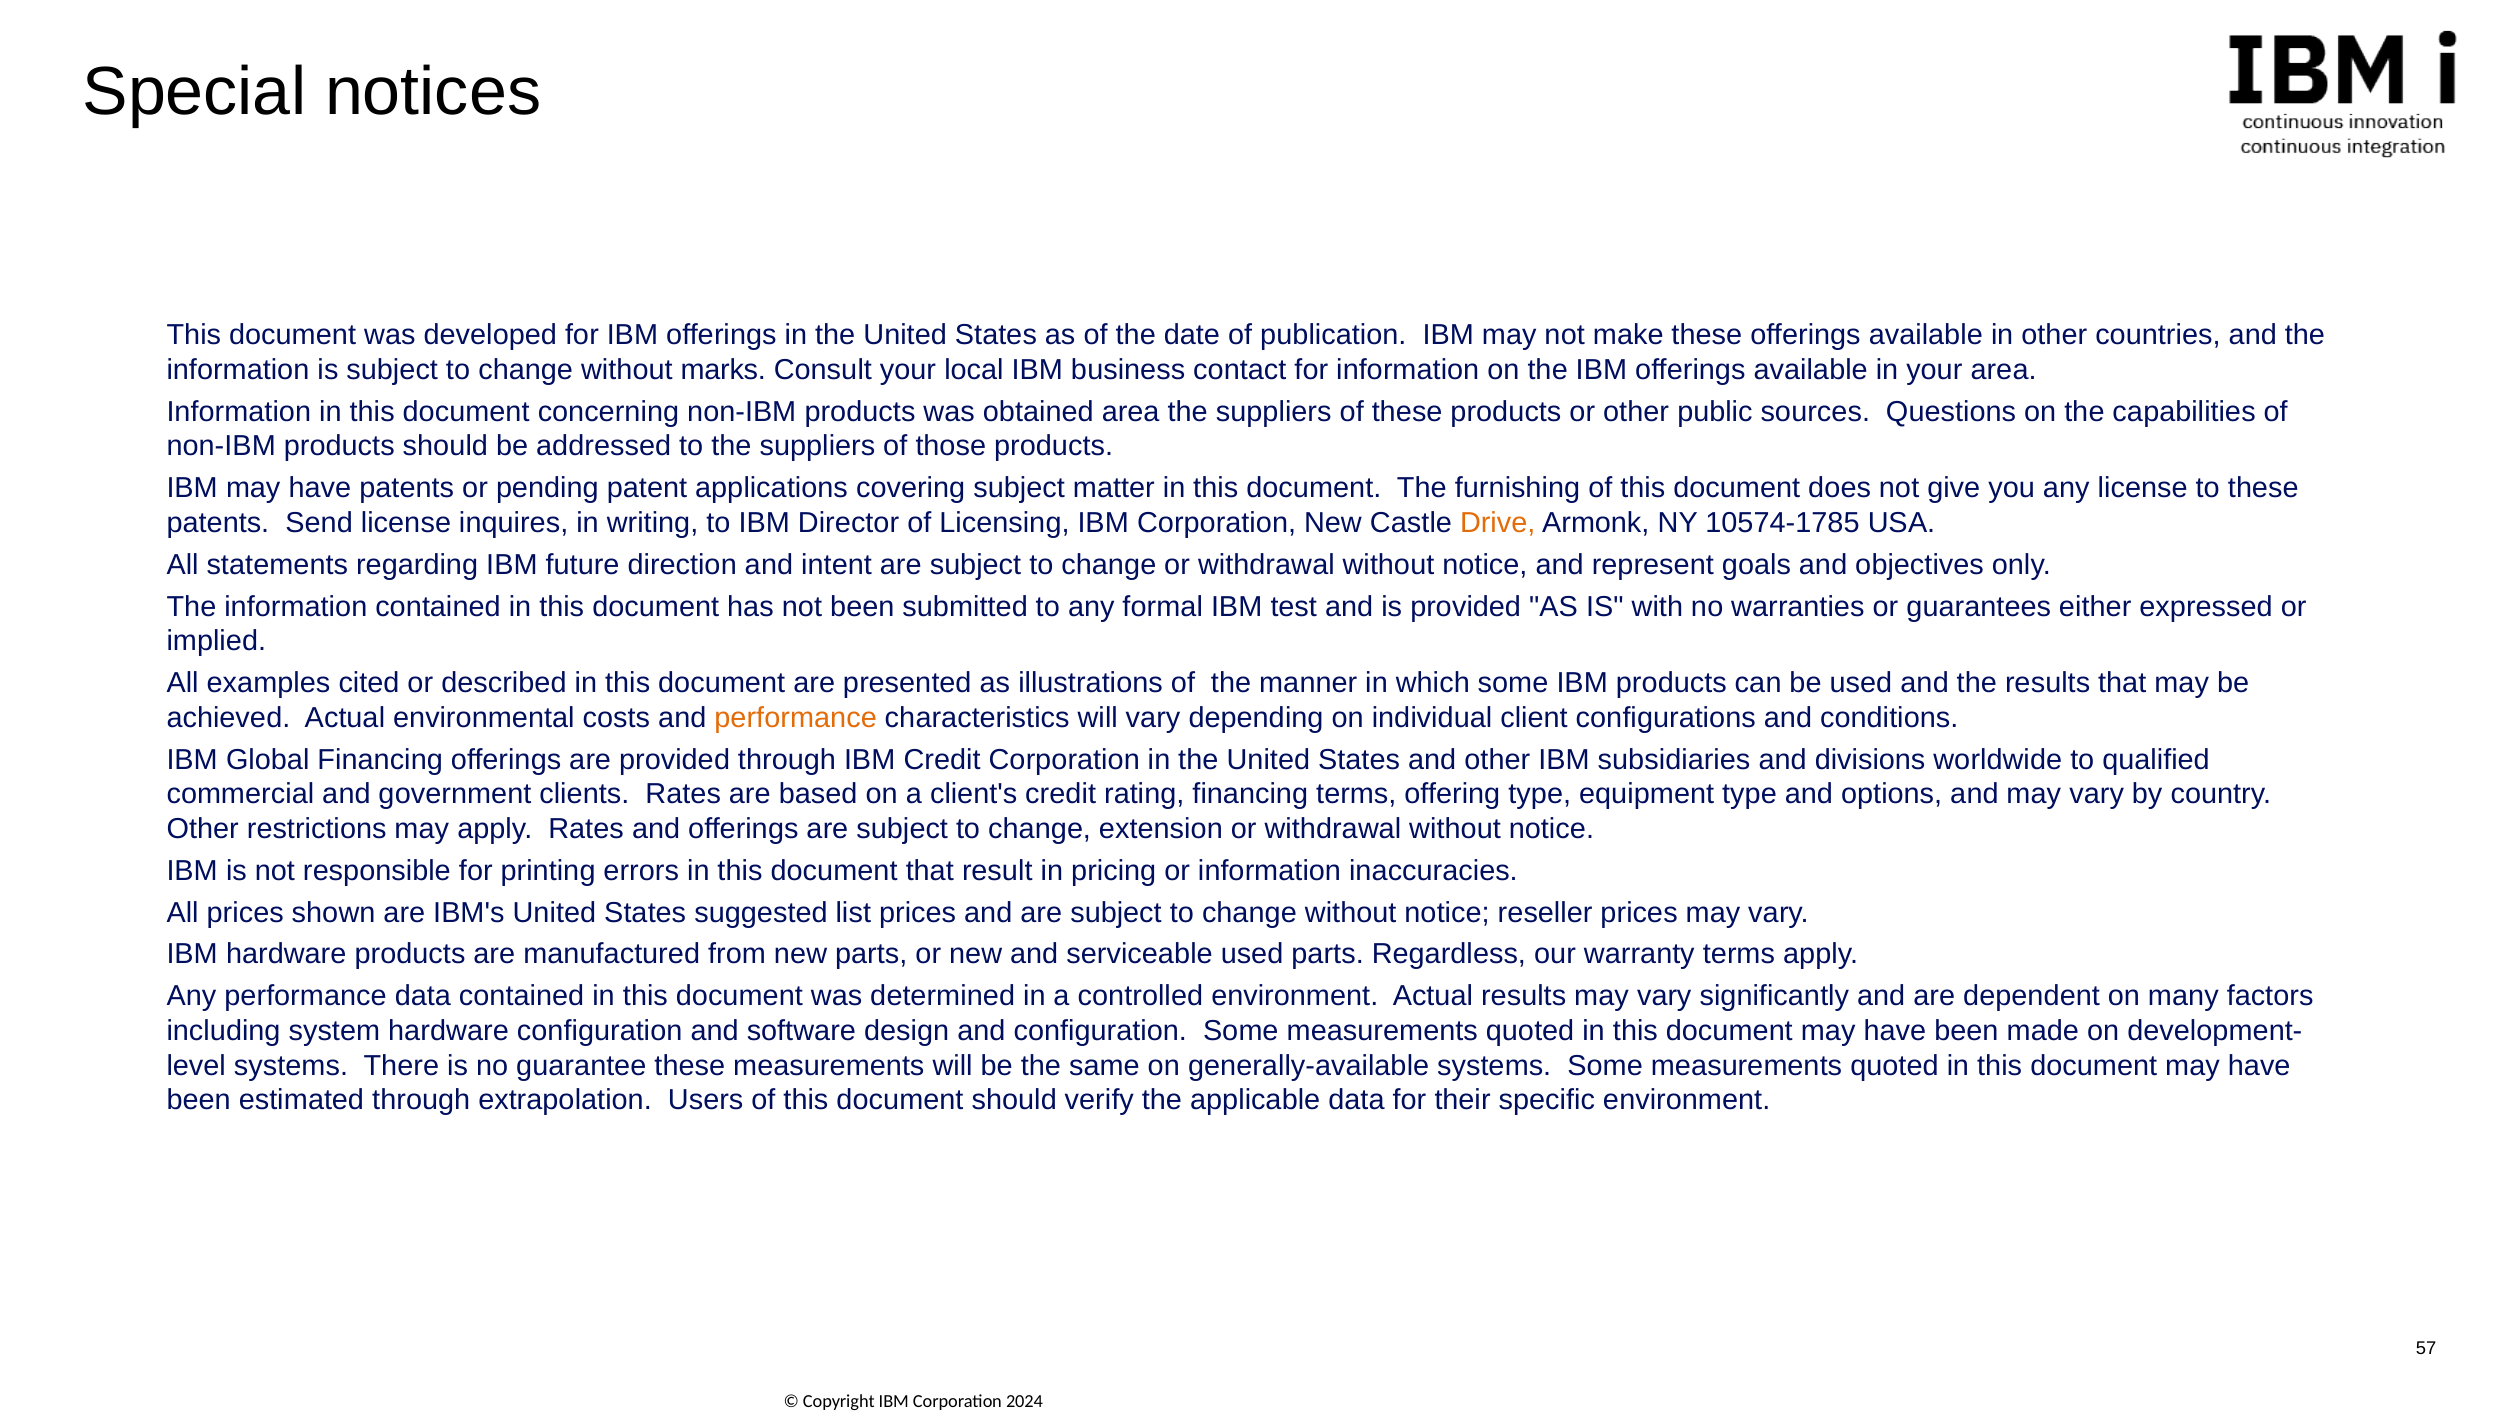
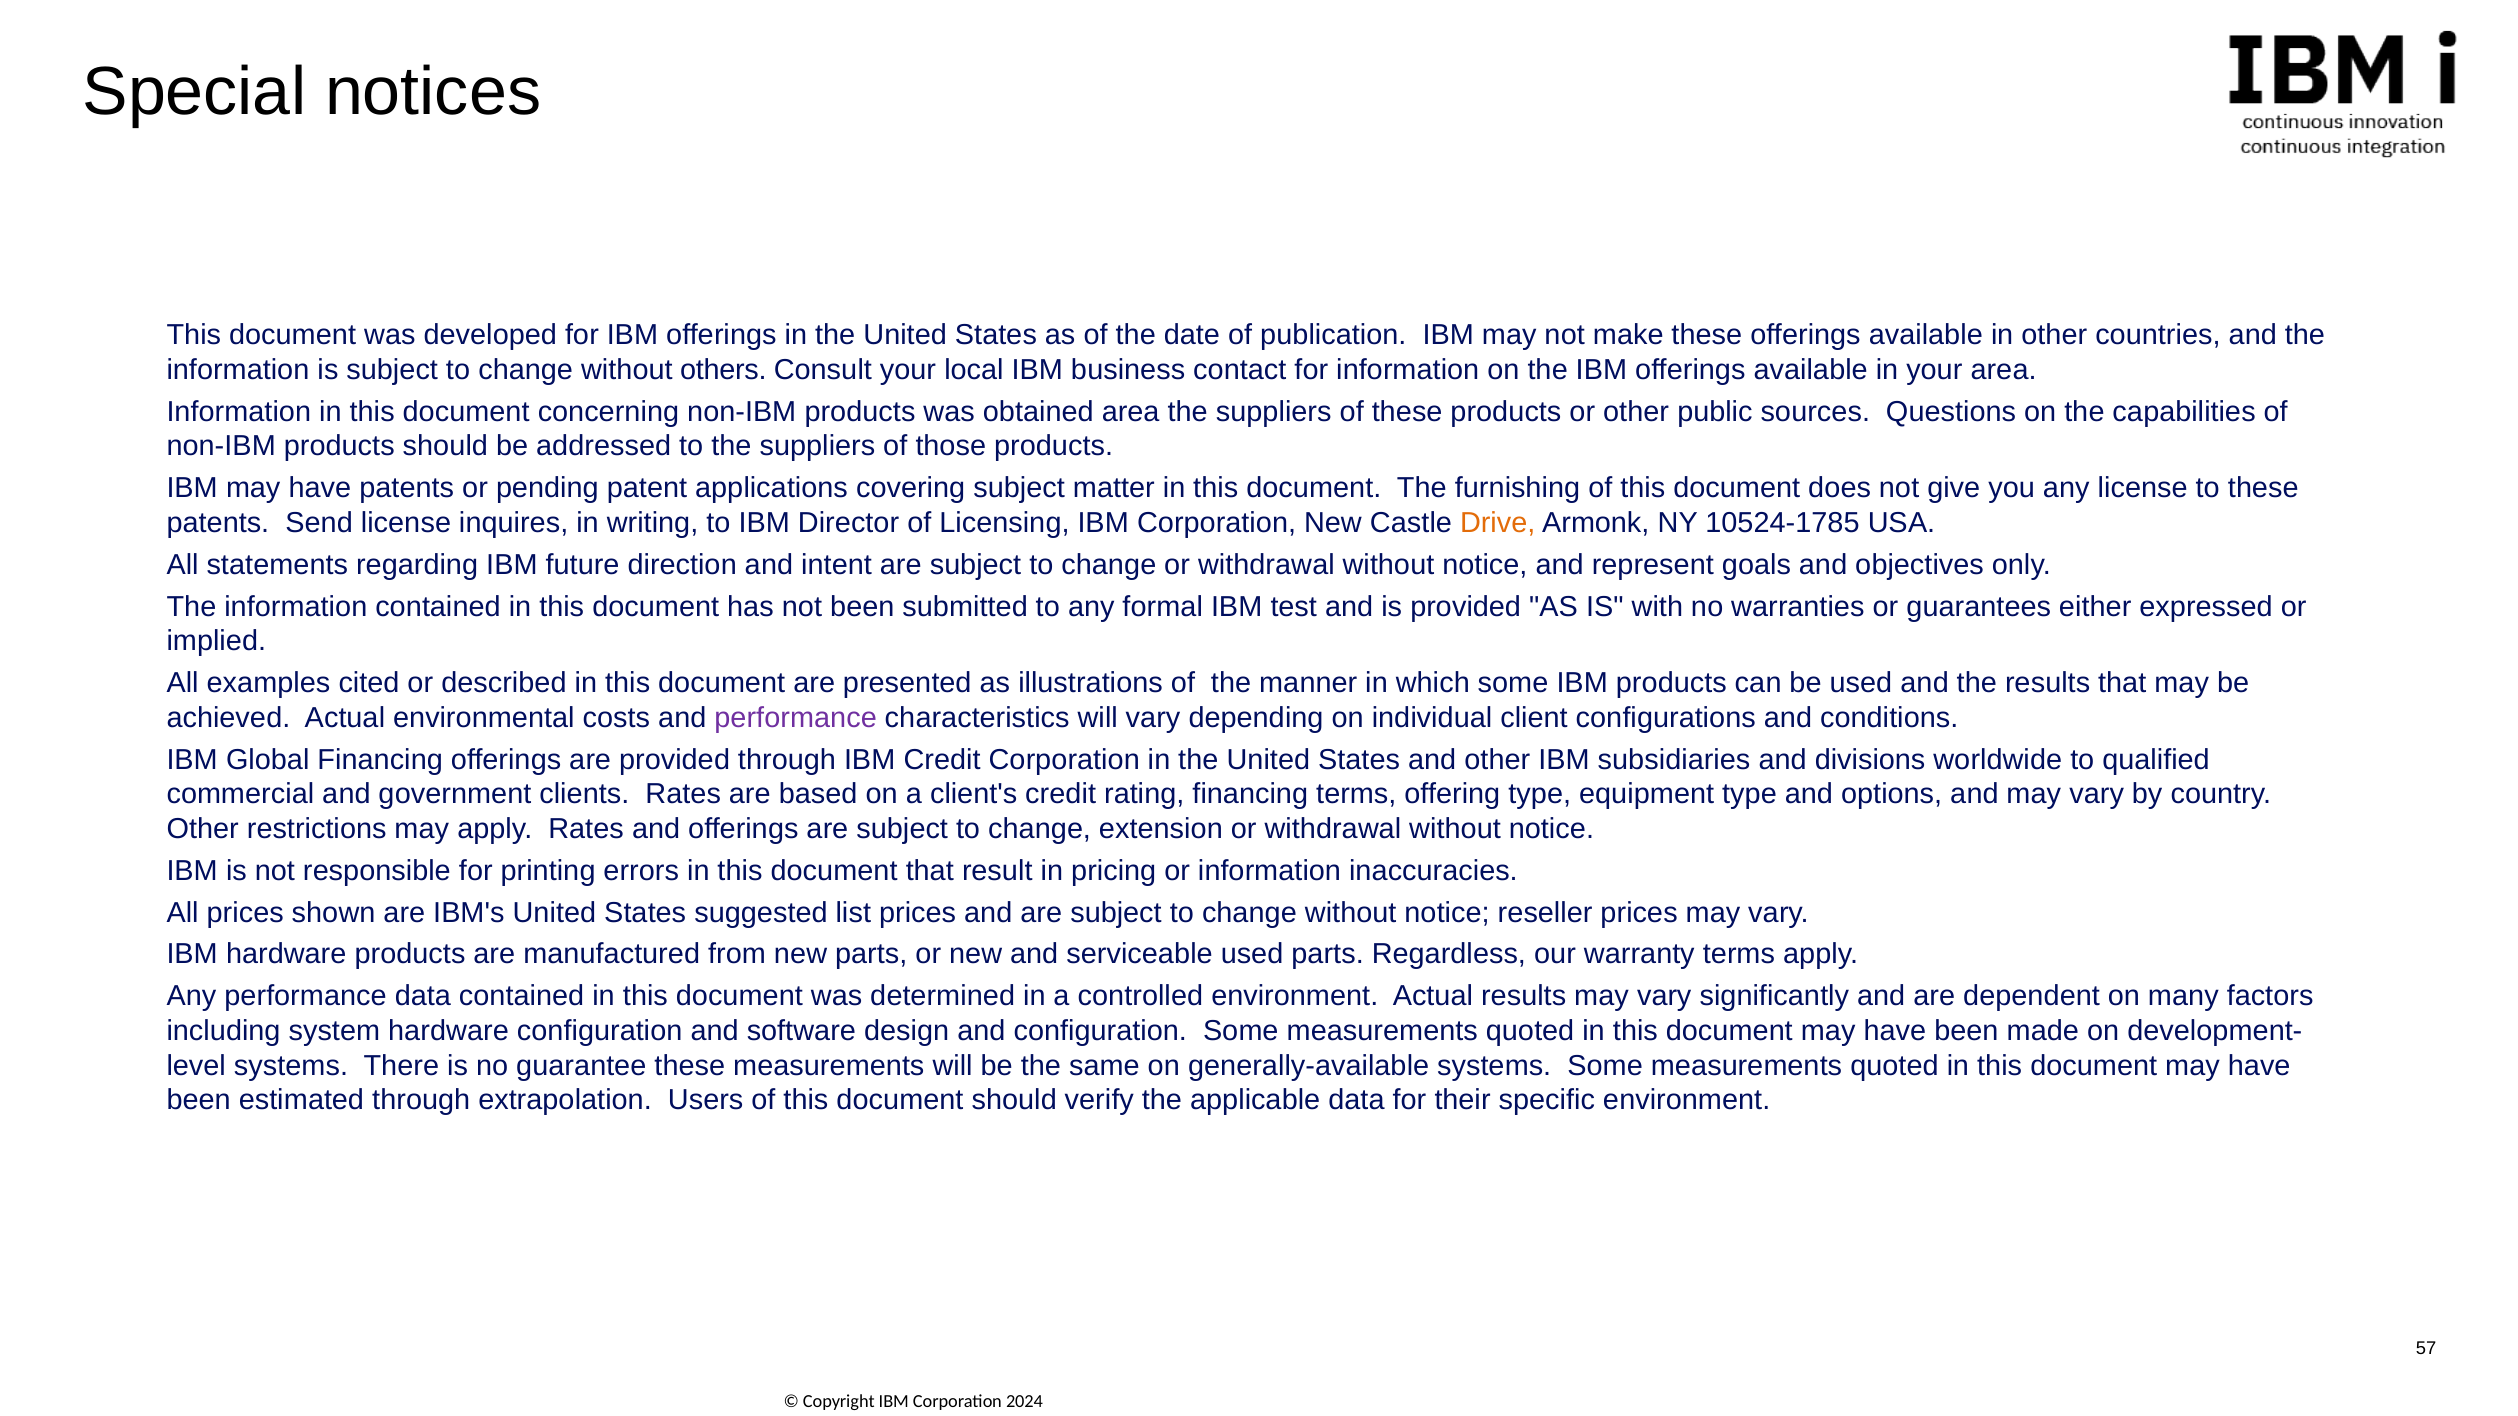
marks: marks -> others (723, 370)
10574-1785: 10574-1785 -> 10524-1785 (1782, 523)
performance colour: orange -> purple (796, 718)
